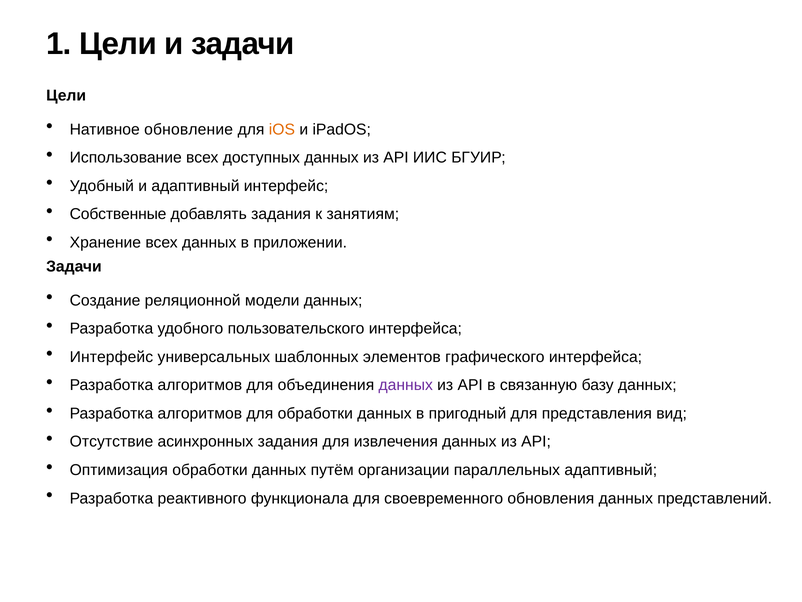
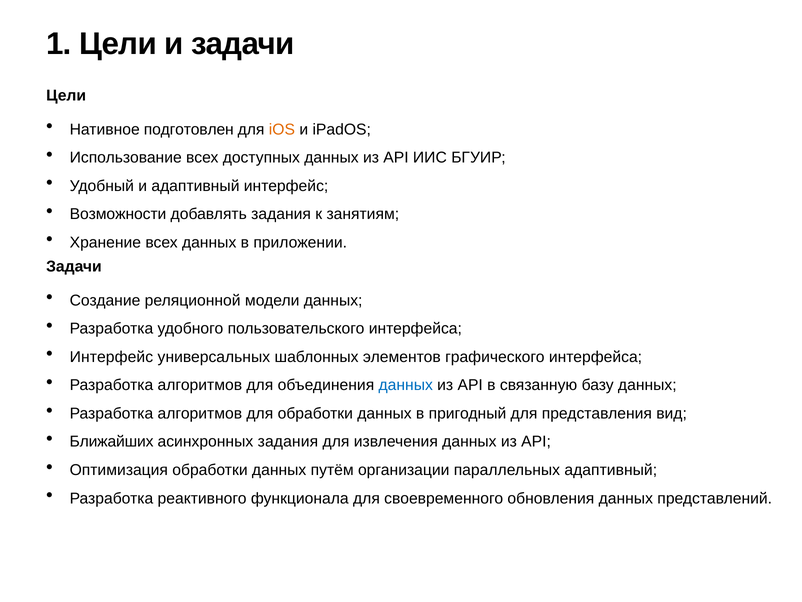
обновление: обновление -> подготовлен (189, 129)
Собственные: Собственные -> Возможности (118, 214)
данных colour: purple -> blue (406, 385)
Отсутствие: Отсутствие -> Ближайших (112, 441)
